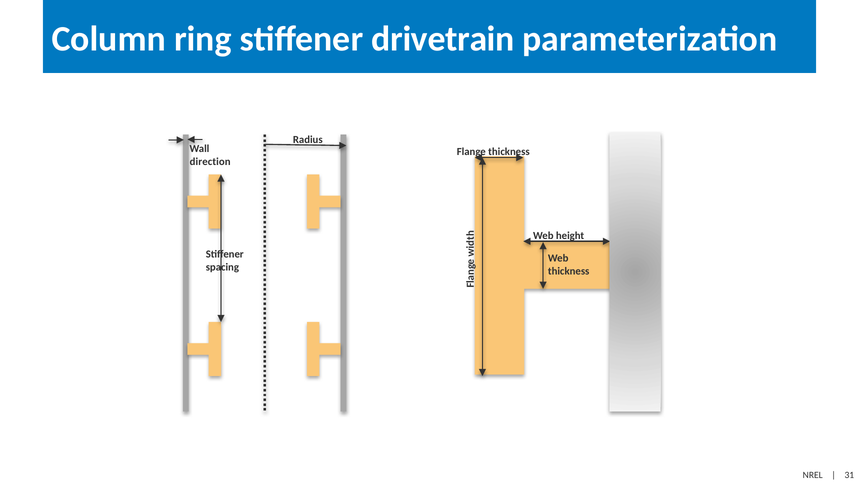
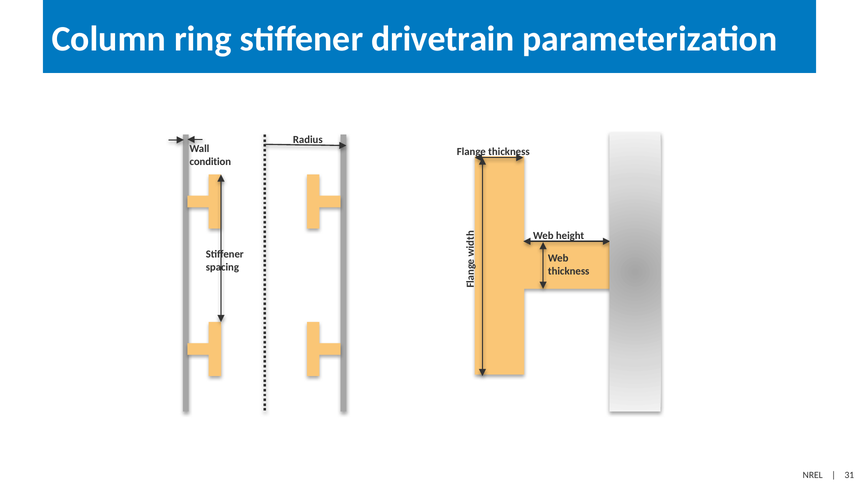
direction: direction -> condition (210, 162)
